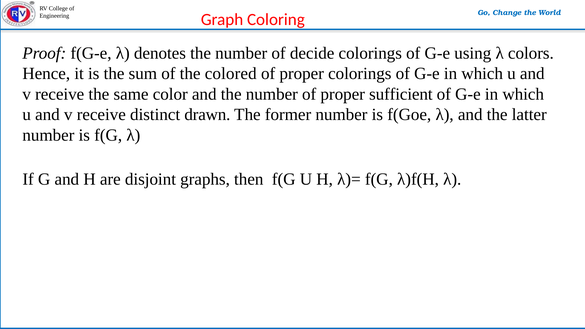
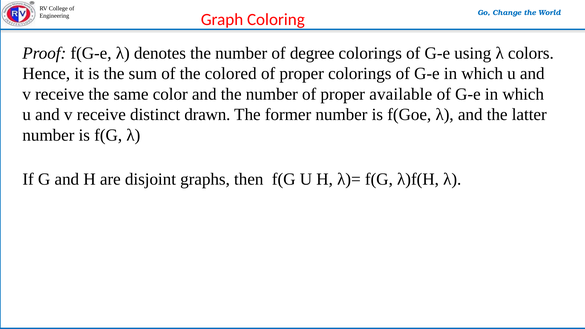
decide: decide -> degree (312, 53)
sufficient: sufficient -> available (401, 94)
